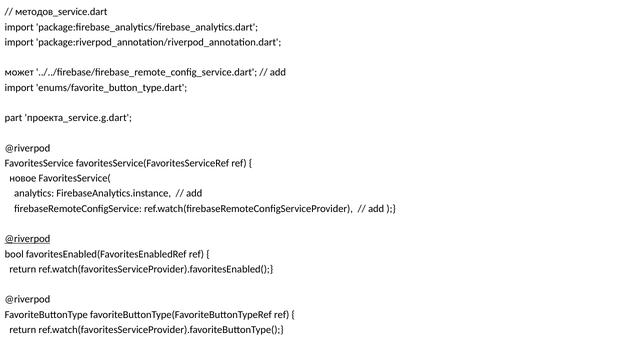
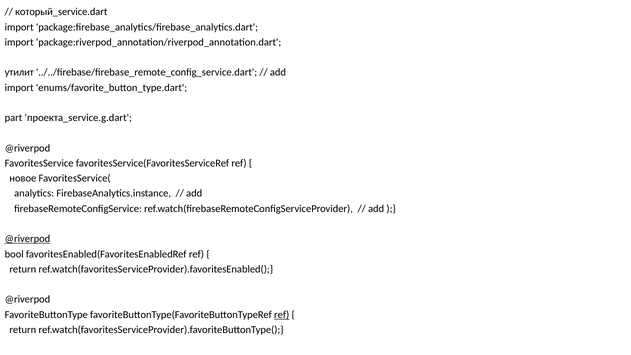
методов_service.dart: методов_service.dart -> который_service.dart (61, 12)
может: может -> утилит (19, 72)
ref underline: none -> present (282, 315)
